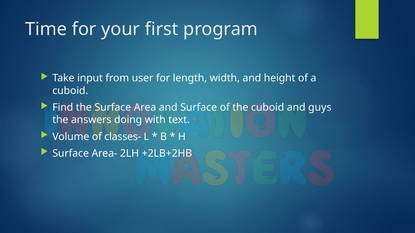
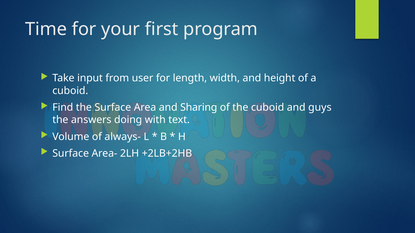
and Surface: Surface -> Sharing (199, 108)
classes-: classes- -> always- (123, 137)
